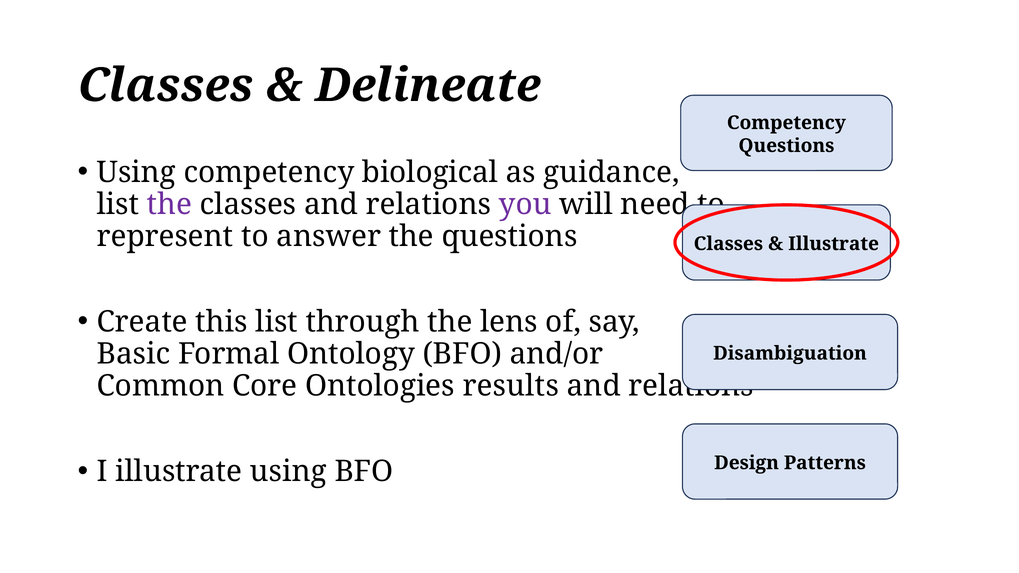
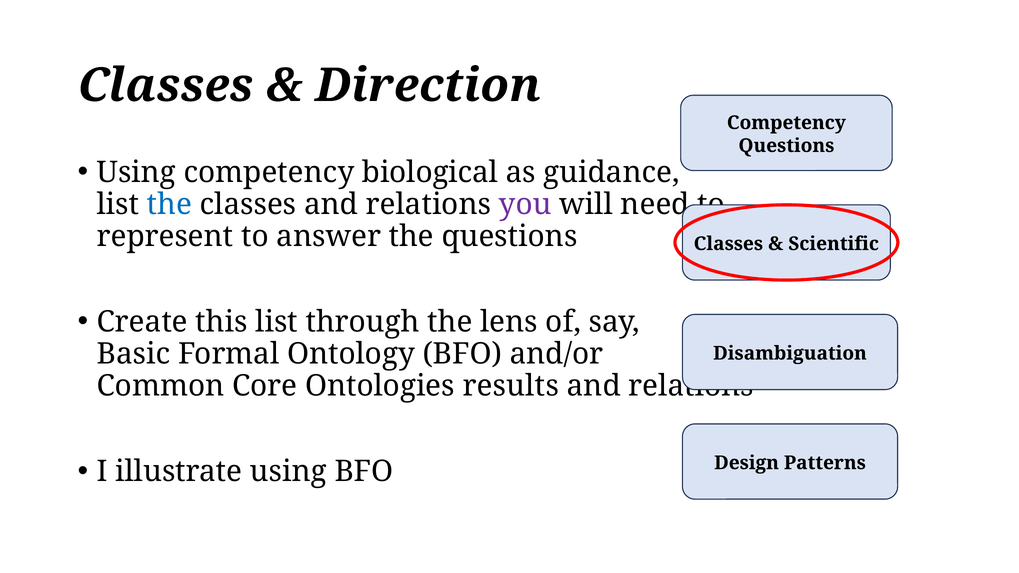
Delineate: Delineate -> Direction (428, 86)
the colour: purple -> blue (170, 204)
Illustrate: Illustrate -> Scientific (834, 244)
